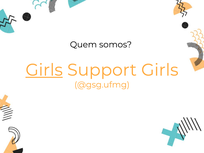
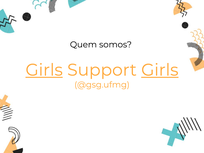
Girls underline: none -> present (160, 70)
